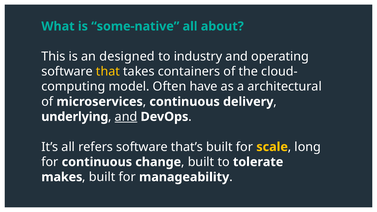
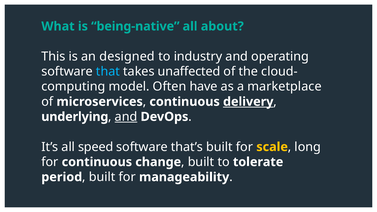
some-native: some-native -> being-native (135, 26)
that colour: yellow -> light blue (108, 72)
containers: containers -> unaffected (189, 72)
architectural: architectural -> marketplace (285, 87)
delivery underline: none -> present (248, 102)
refers: refers -> speed (96, 147)
makes: makes -> period (62, 177)
